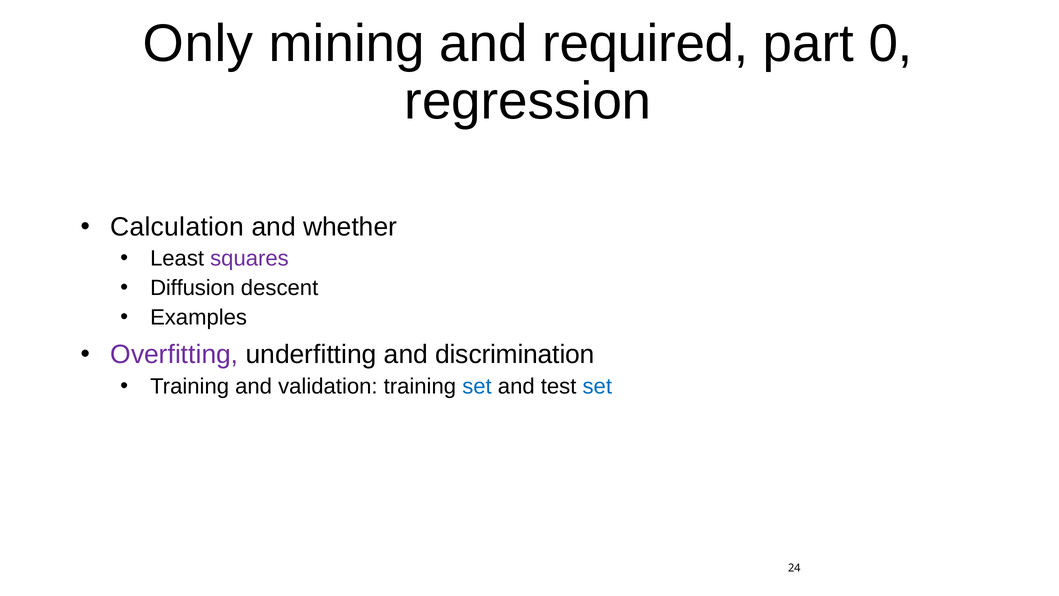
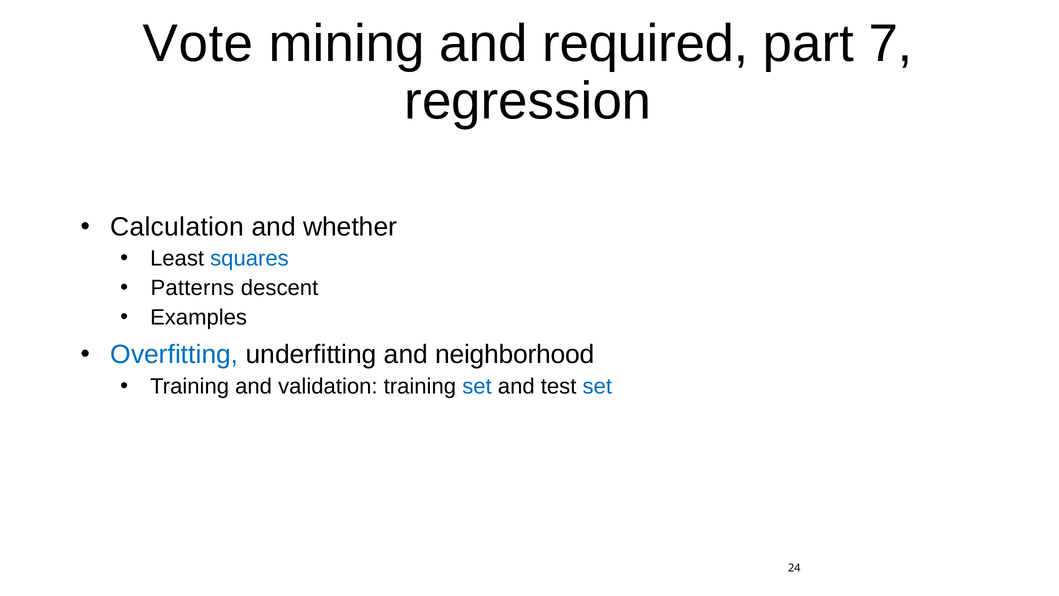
Only: Only -> Vote (198, 44)
0: 0 -> 7 (891, 44)
squares colour: purple -> blue (249, 258)
Diffusion: Diffusion -> Patterns (192, 288)
Overfitting colour: purple -> blue (174, 354)
discrimination: discrimination -> neighborhood (515, 354)
